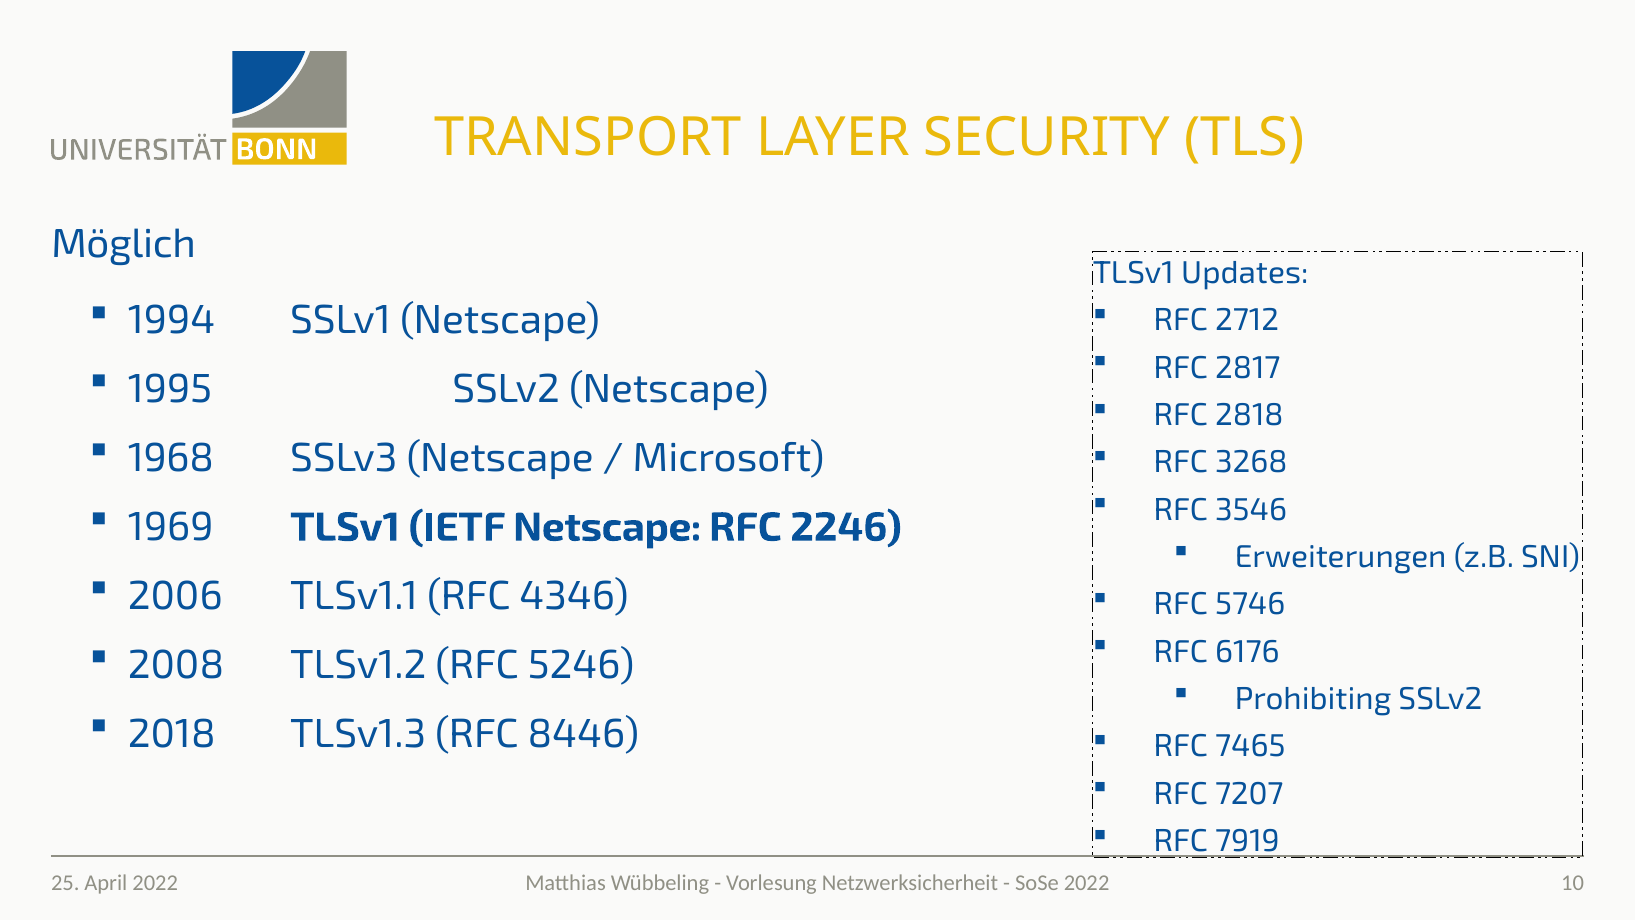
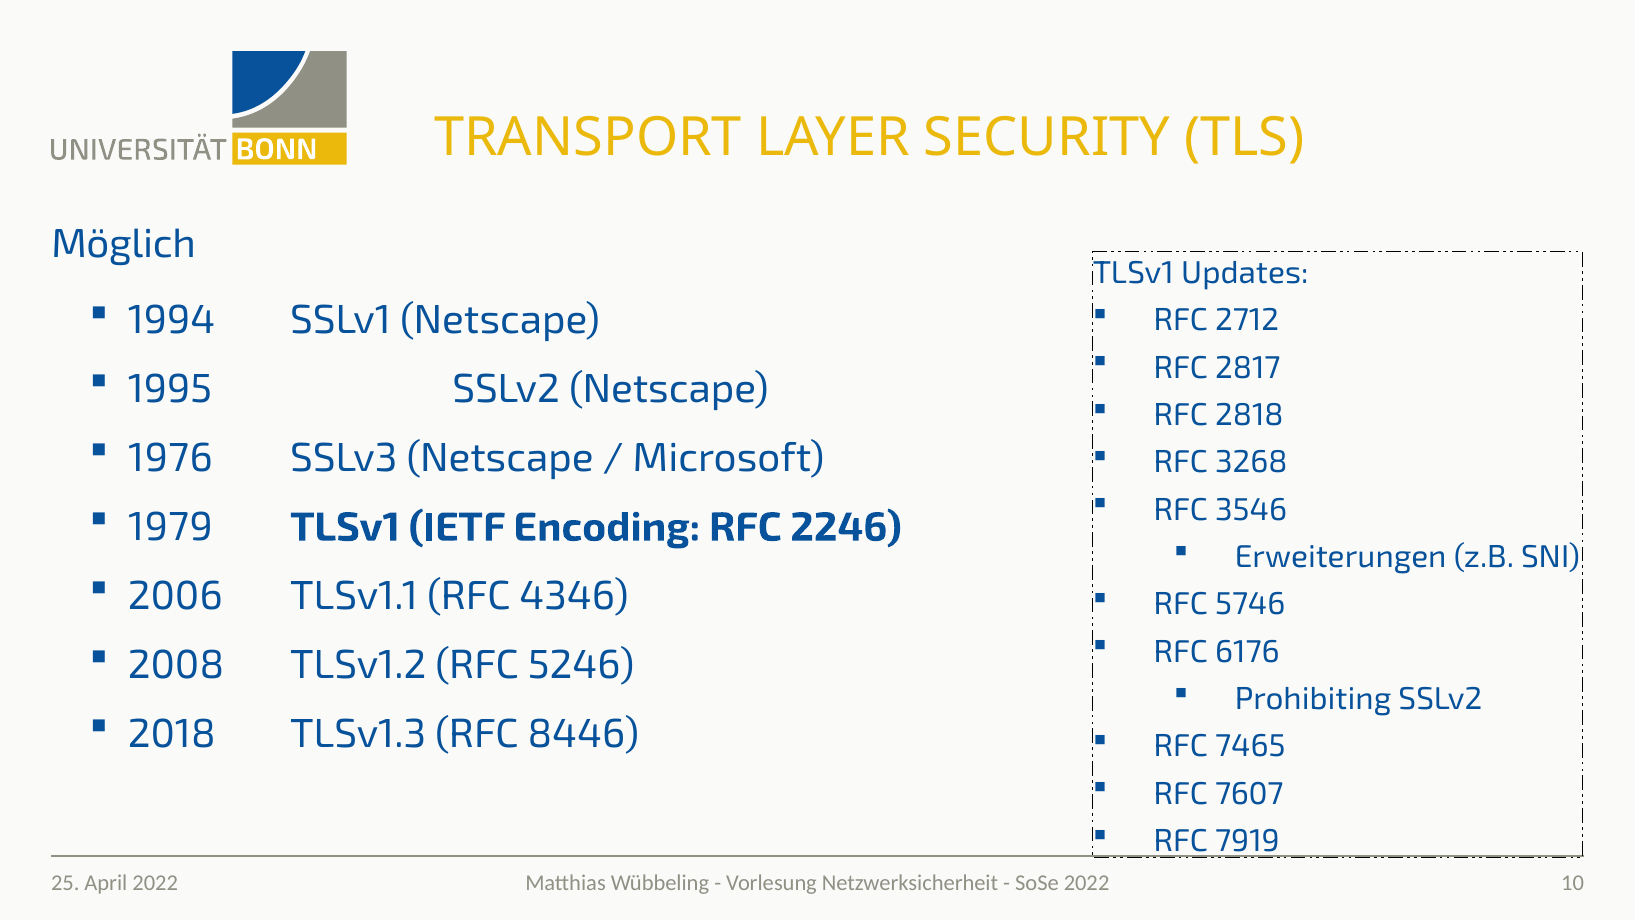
1968: 1968 -> 1976 (170, 458)
1969: 1969 -> 1979 (170, 527)
IETF Netscape: Netscape -> Encoding (607, 527)
7207: 7207 -> 7607 (1249, 793)
